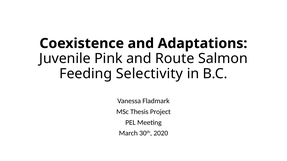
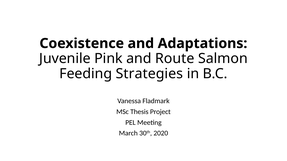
Selectivity: Selectivity -> Strategies (149, 74)
